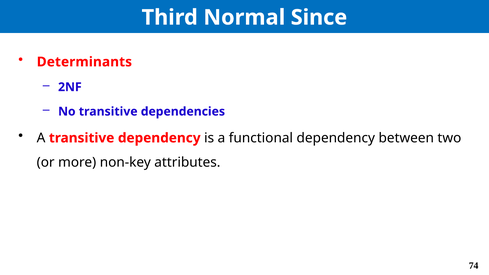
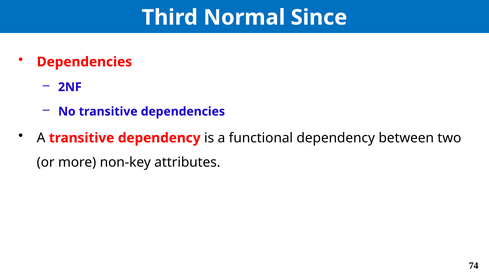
Determinants: Determinants -> Dependencies (84, 62)
